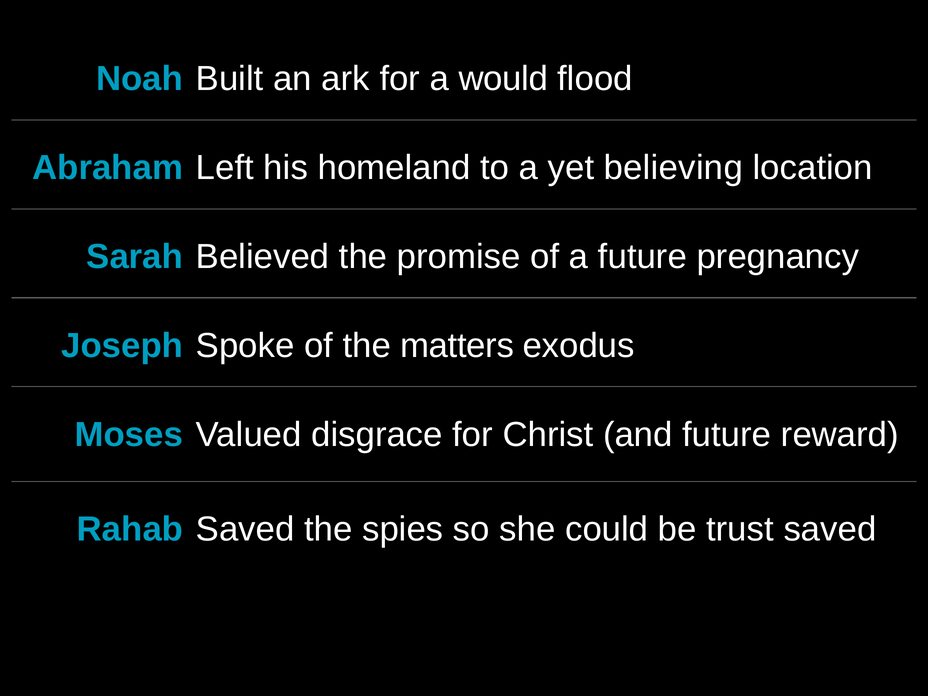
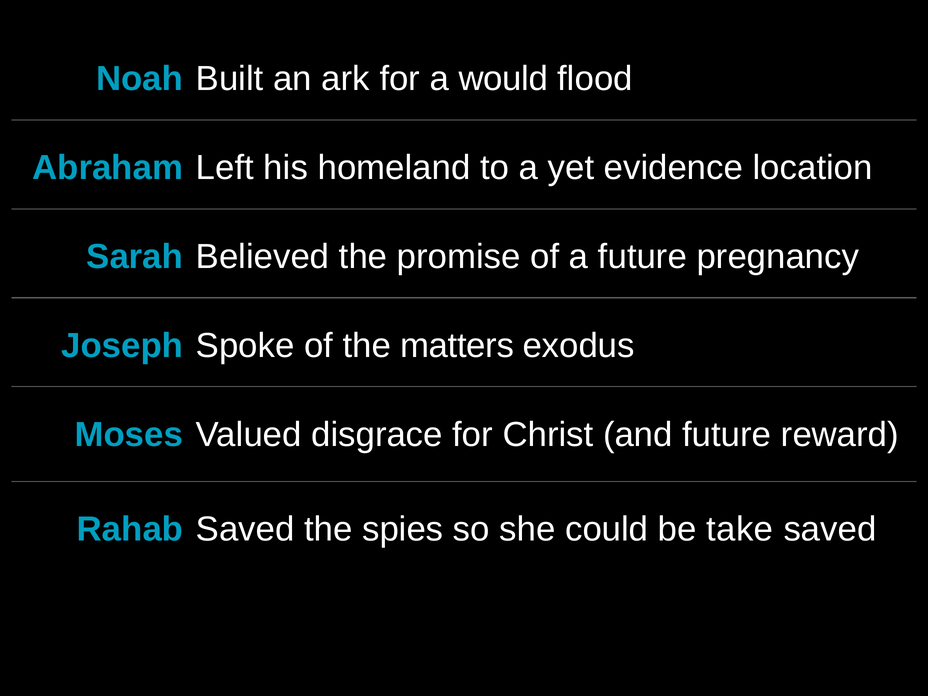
believing: believing -> evidence (673, 168)
trust: trust -> take (740, 529)
